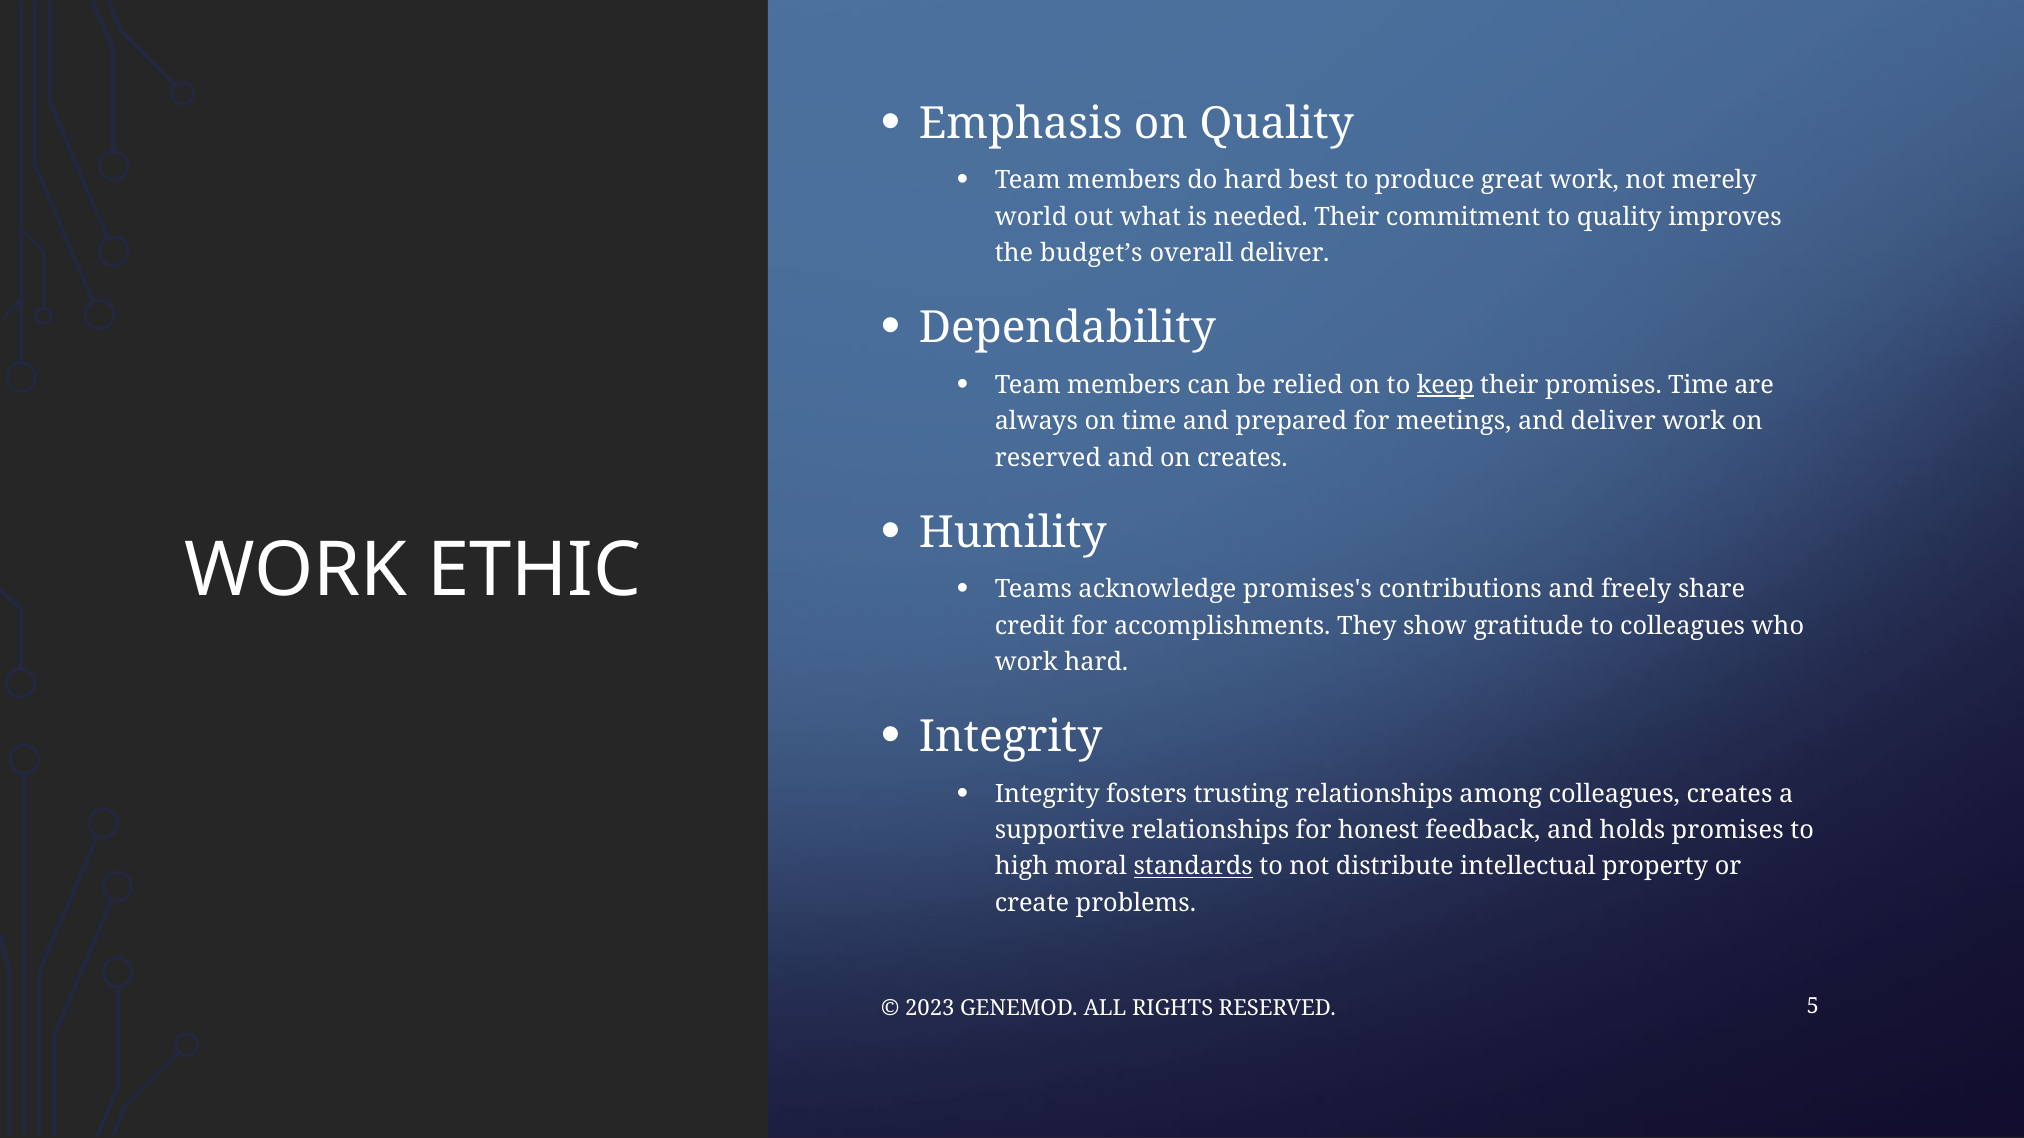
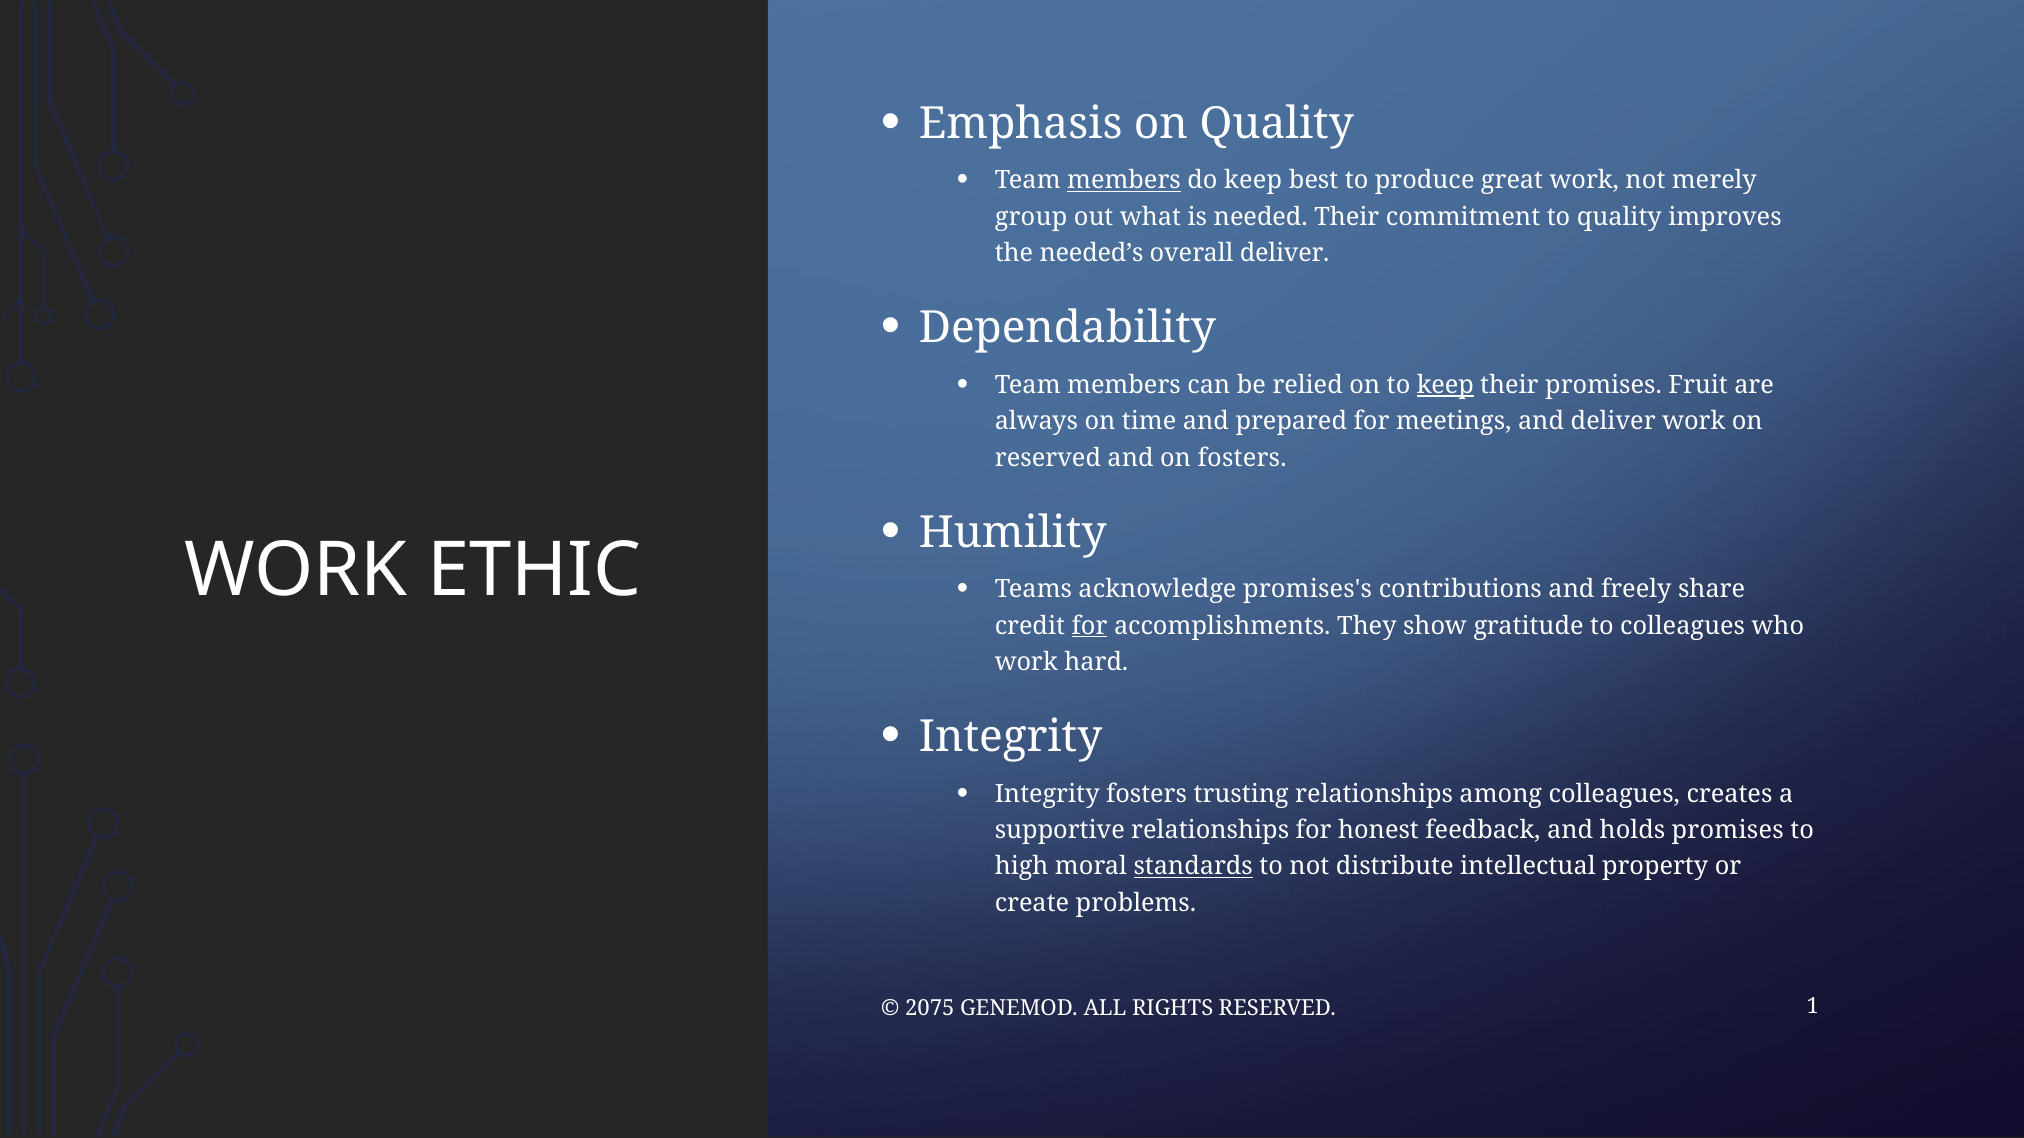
members underline: none -> present (1124, 181)
do hard: hard -> keep (1253, 181)
world: world -> group (1031, 217)
budget’s: budget’s -> needed’s (1092, 253)
promises Time: Time -> Fruit (1698, 385)
on creates: creates -> fosters (1242, 458)
for underline: none -> present (1090, 626)
2023: 2023 -> 2075 (930, 1008)
5: 5 -> 1 (1813, 1007)
